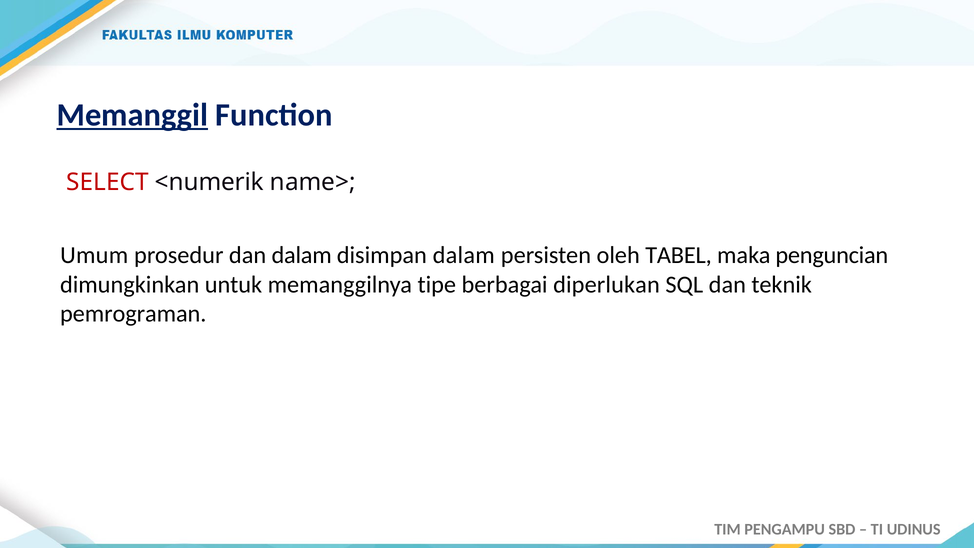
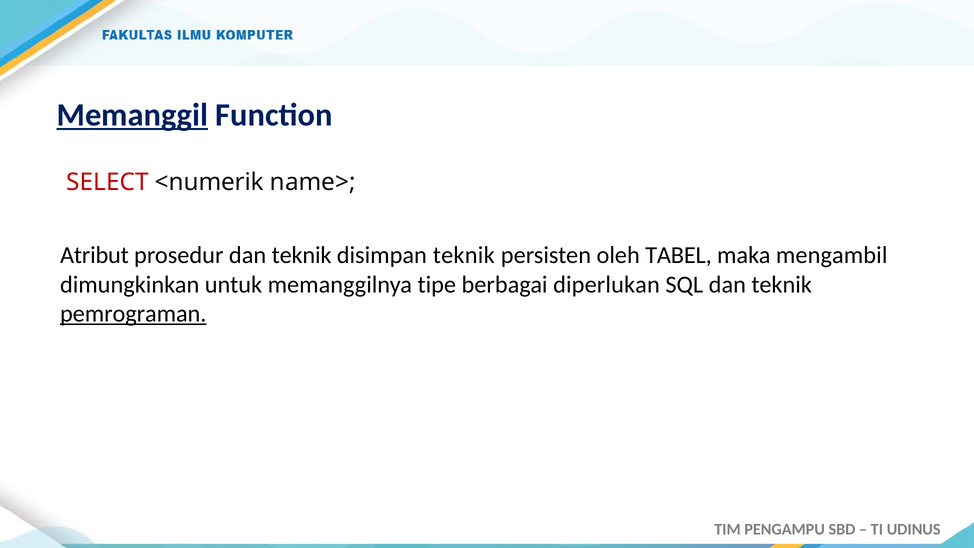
Umum: Umum -> Atribut (94, 255)
prosedur dan dalam: dalam -> teknik (302, 255)
disimpan dalam: dalam -> teknik (464, 255)
penguncian: penguncian -> mengambil (832, 255)
pemrograman underline: none -> present (133, 314)
